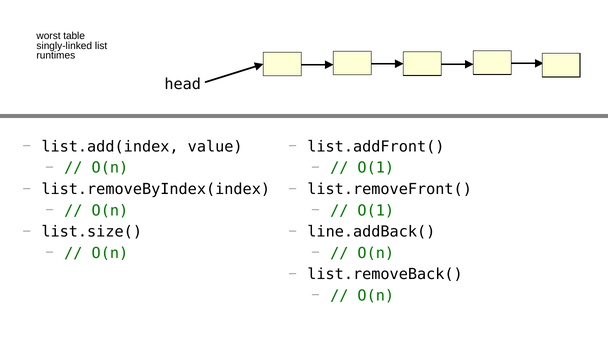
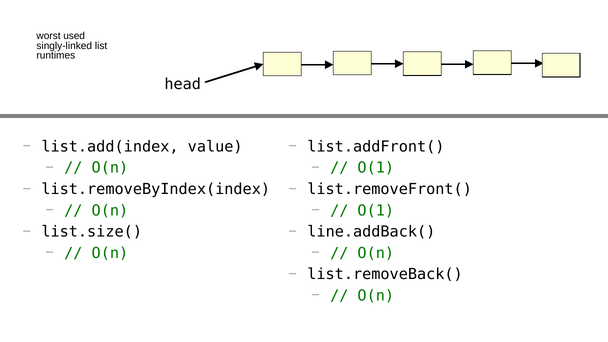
table: table -> used (74, 36)
